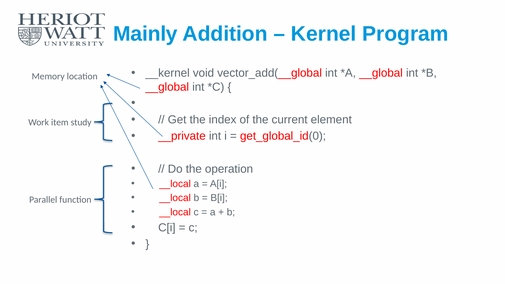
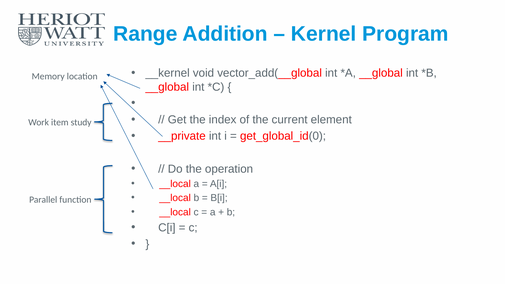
Mainly: Mainly -> Range (145, 34)
